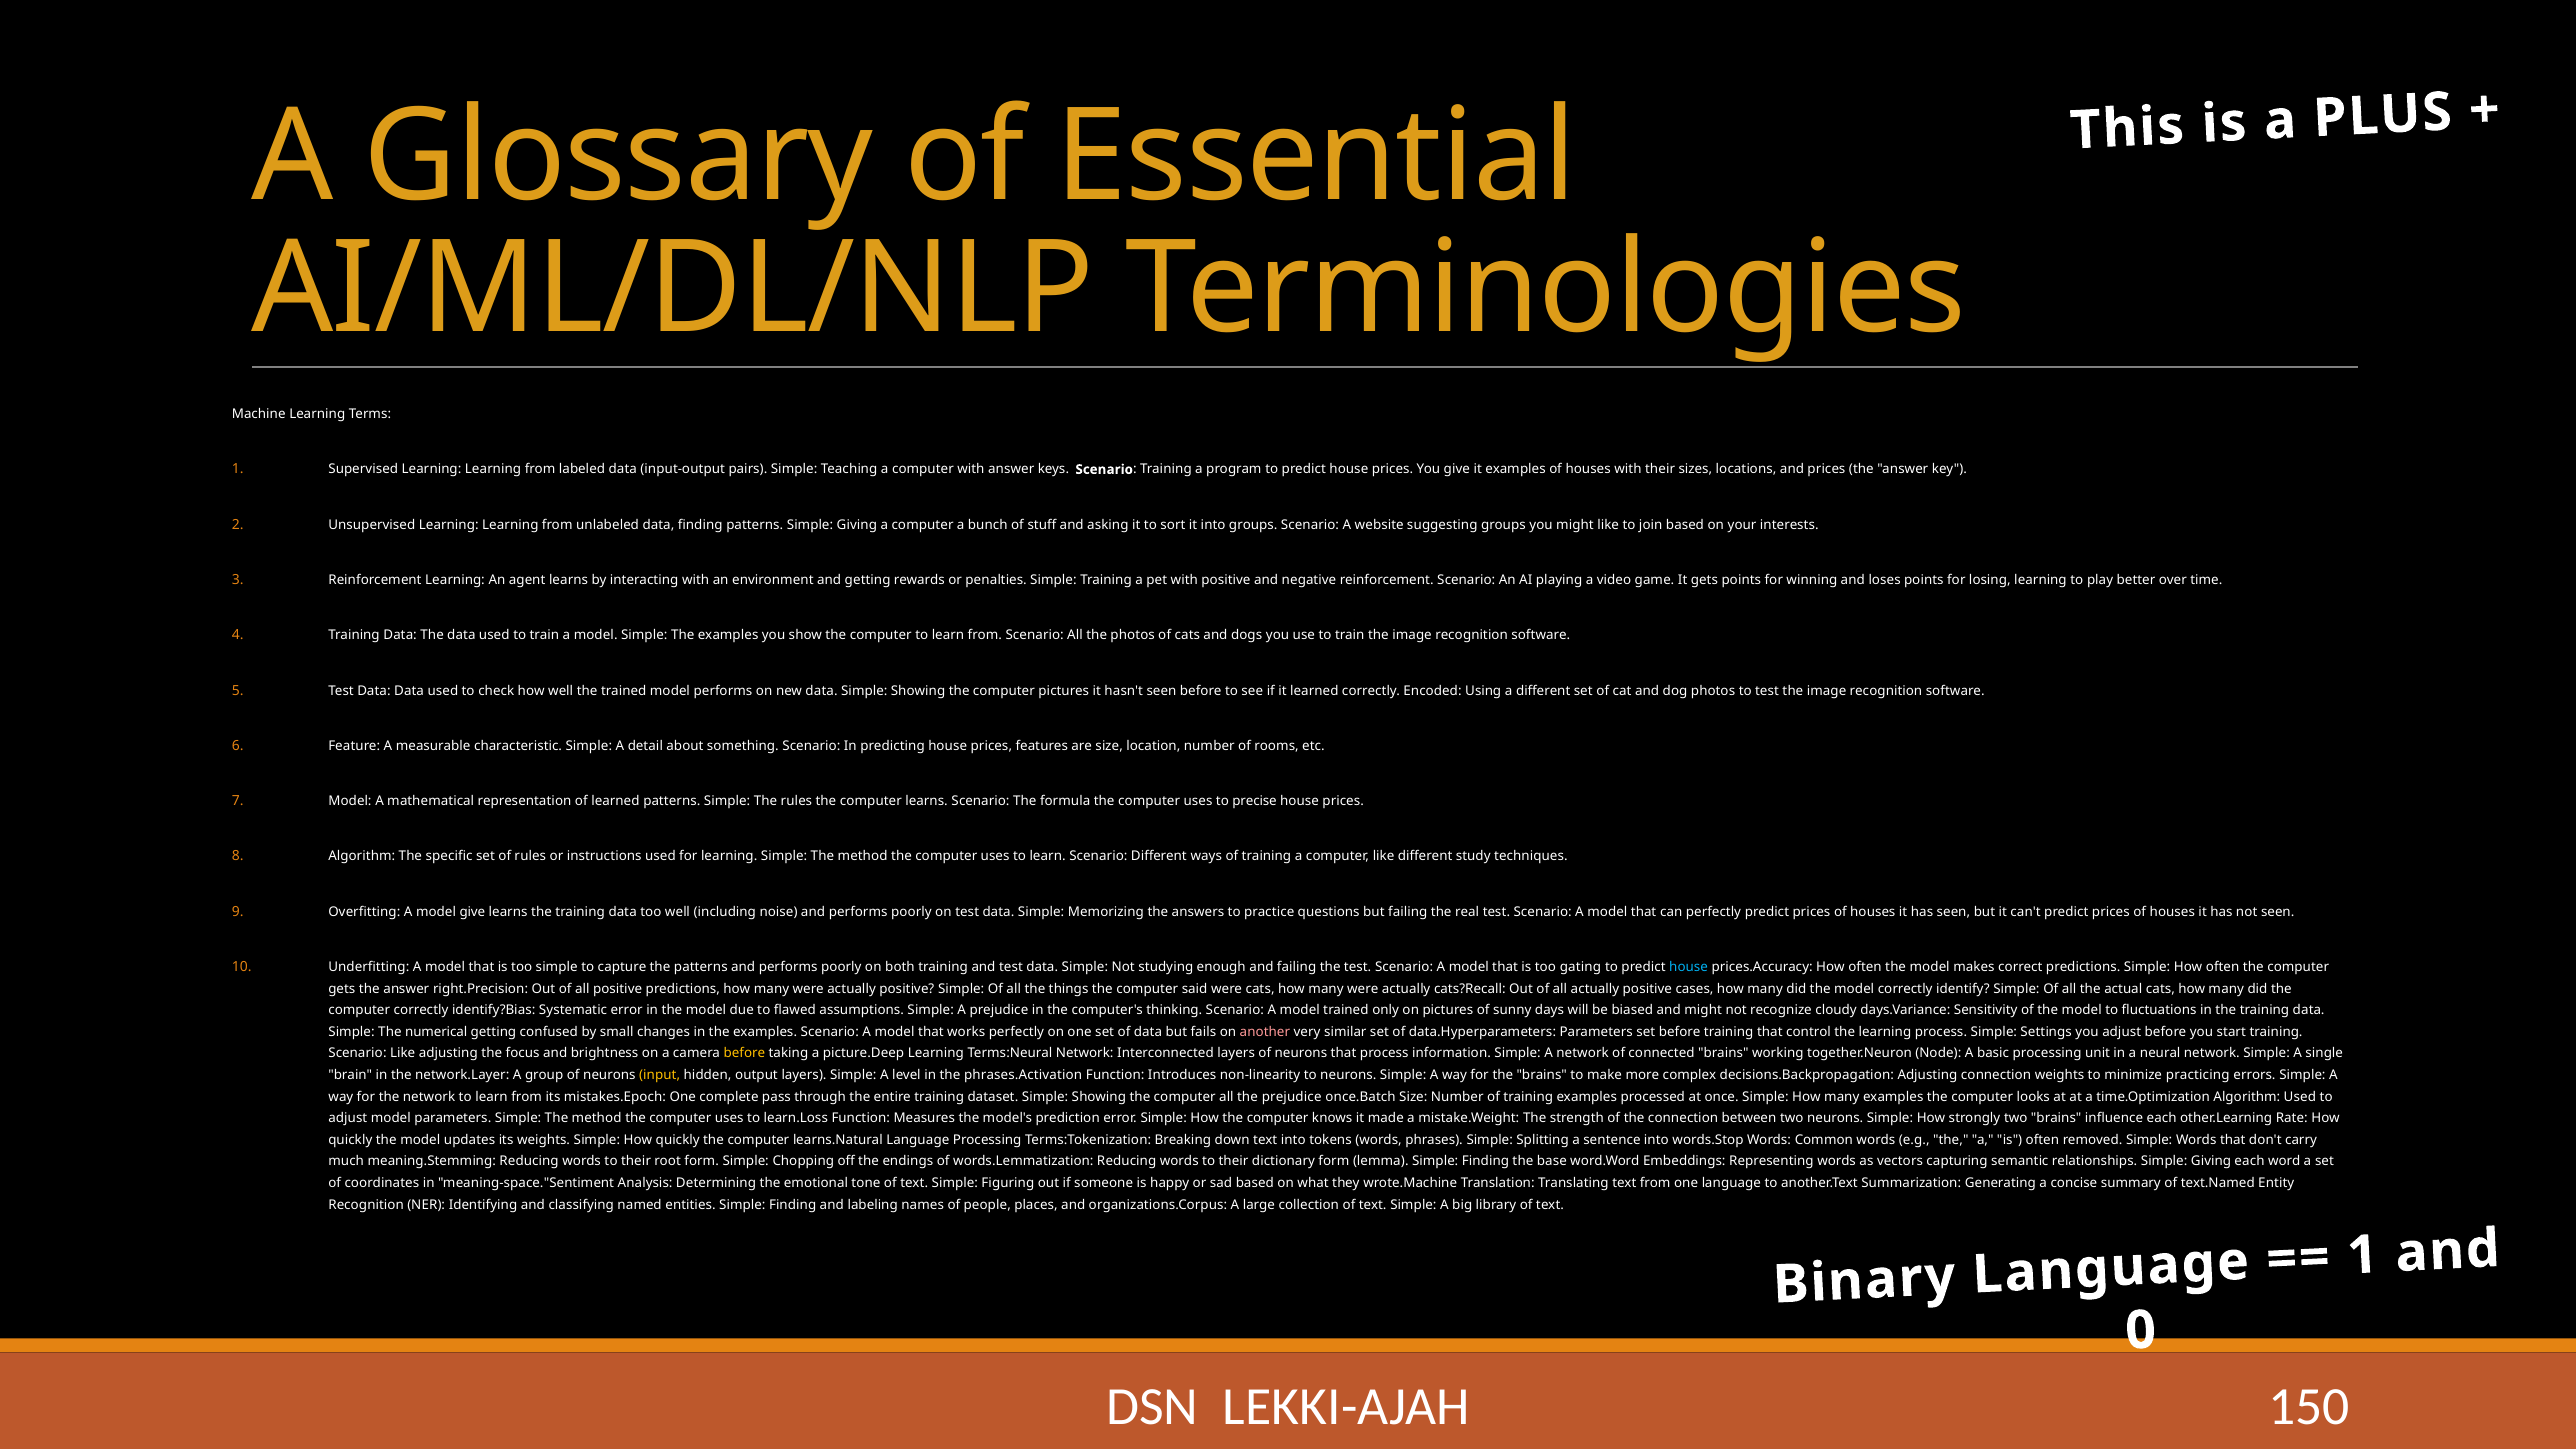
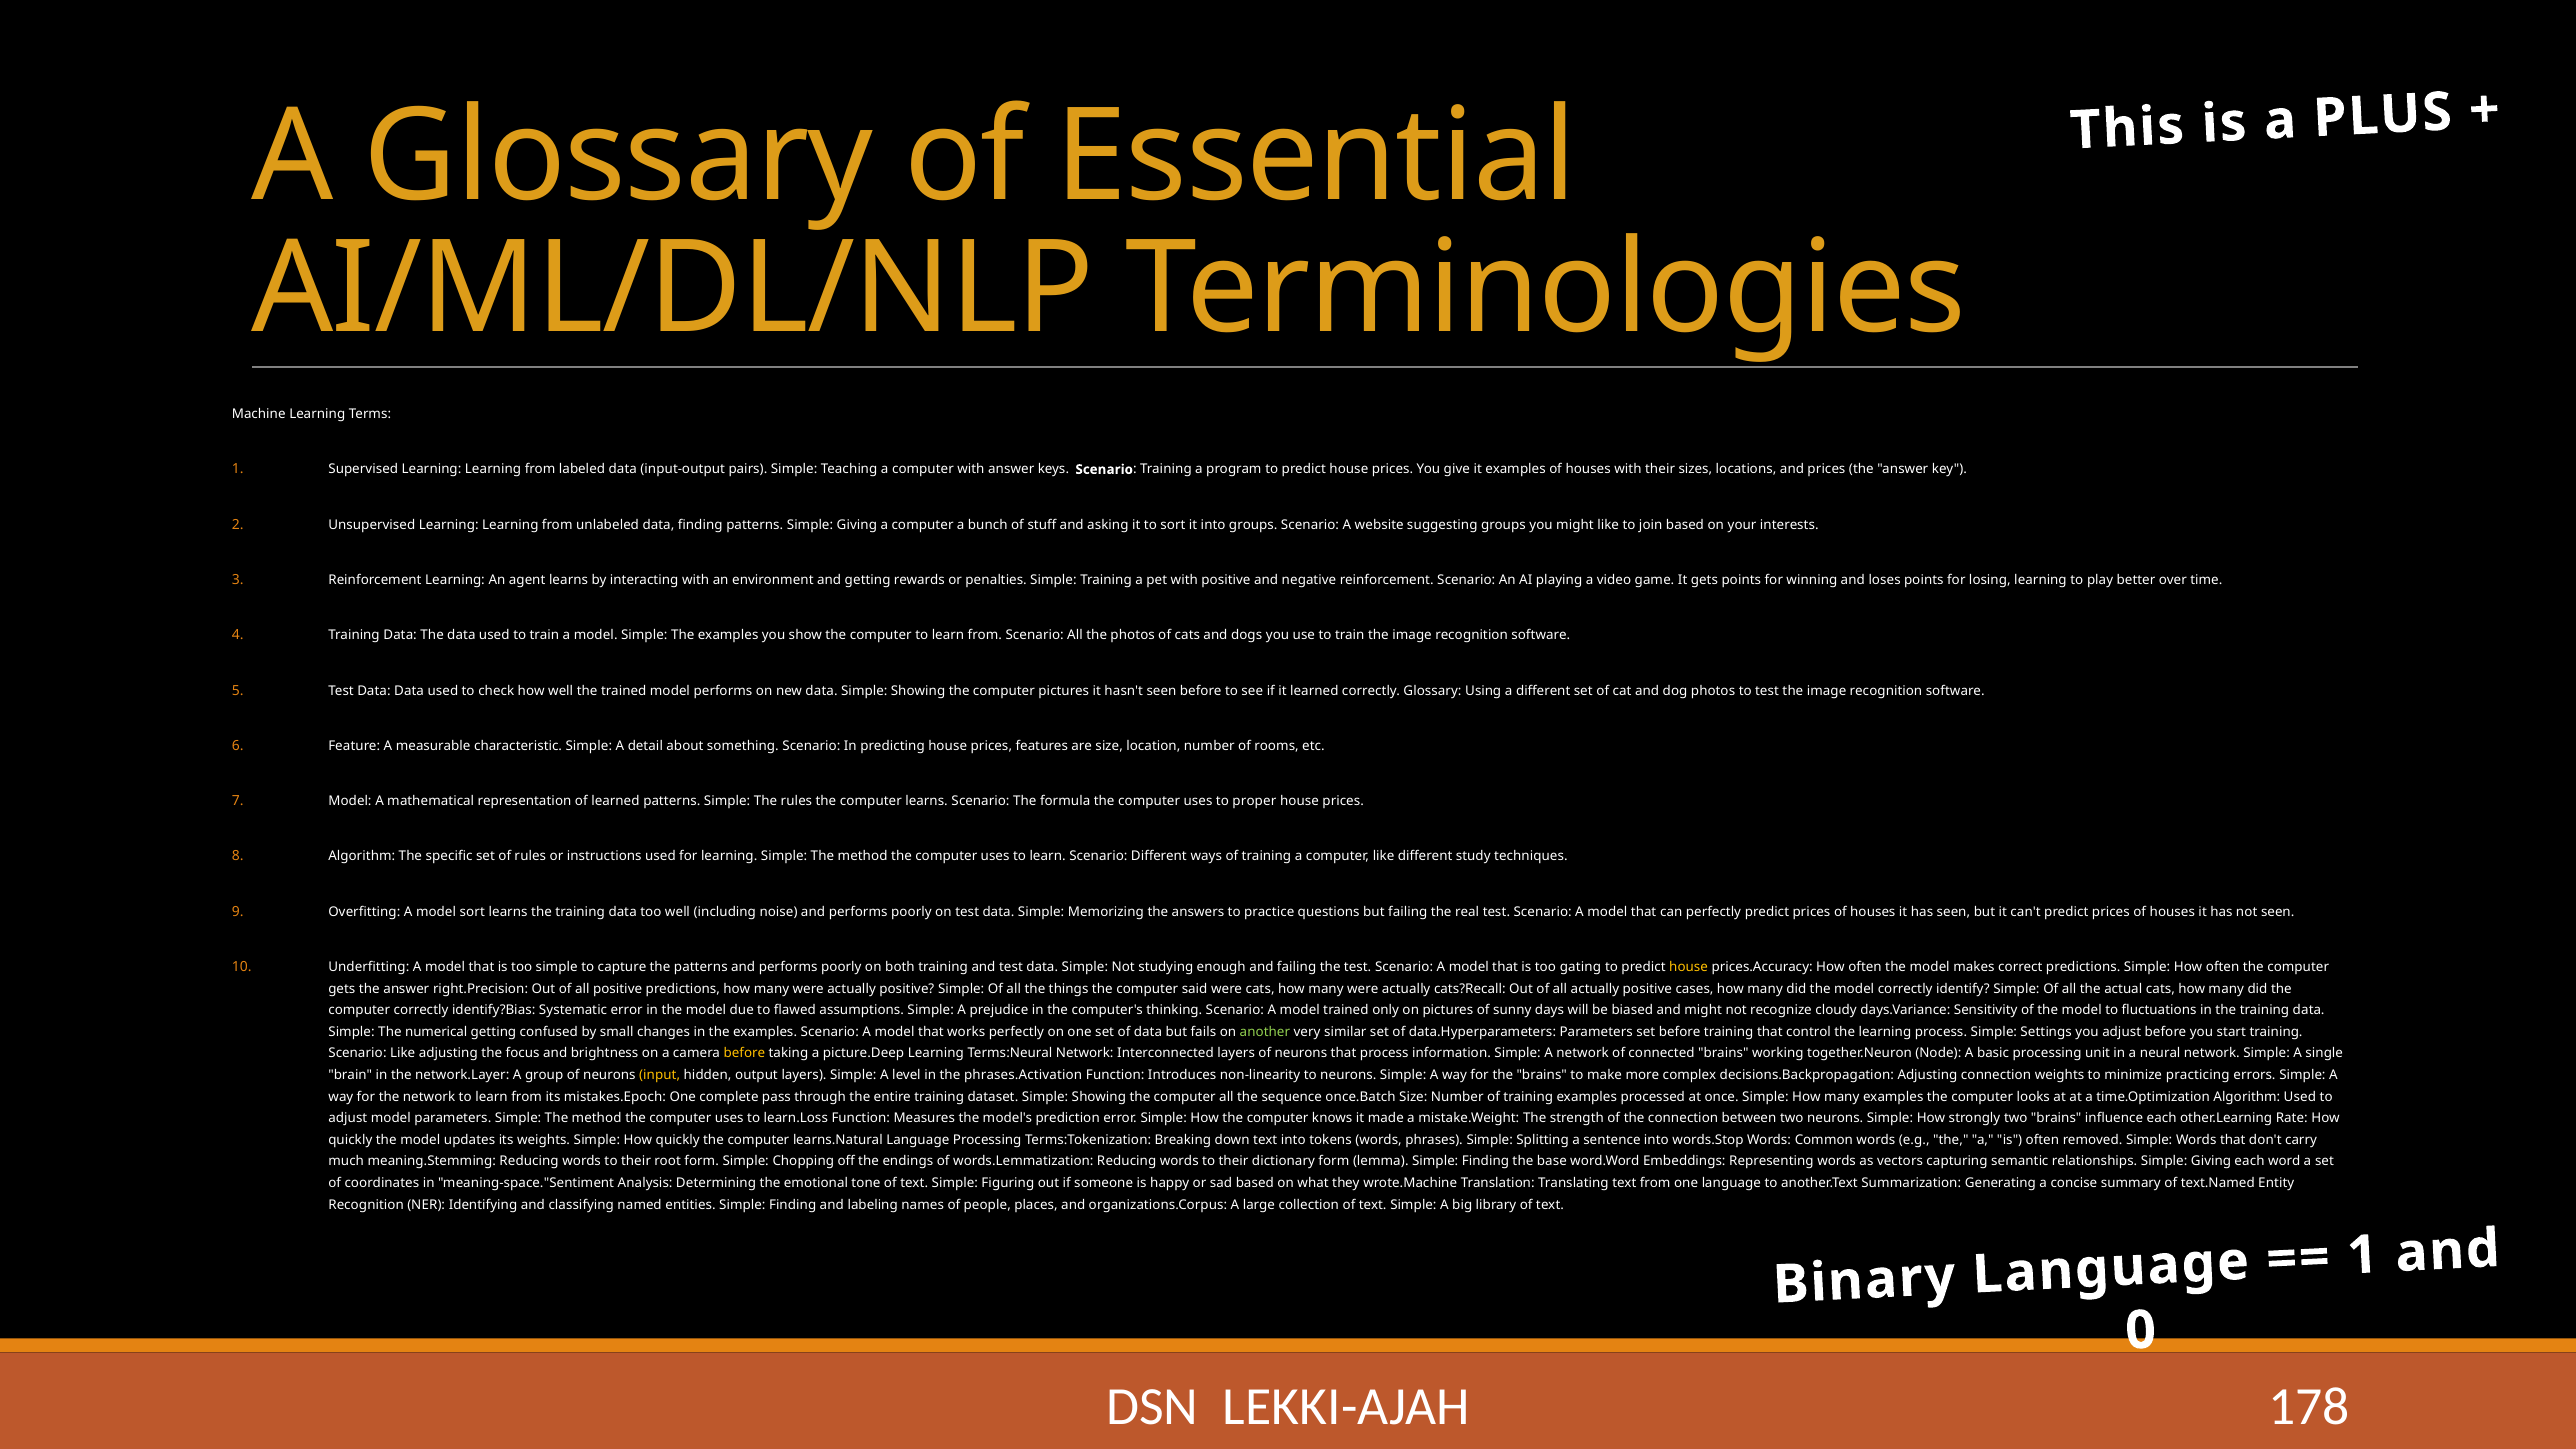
correctly Encoded: Encoded -> Glossary (1433, 691)
precise: precise -> proper (1254, 801)
model give: give -> sort (472, 912)
house colour: light blue -> yellow (1689, 967)
another colour: pink -> light green (1265, 1032)
the prejudice: prejudice -> sequence (1292, 1097)
150: 150 -> 178 (2309, 1406)
